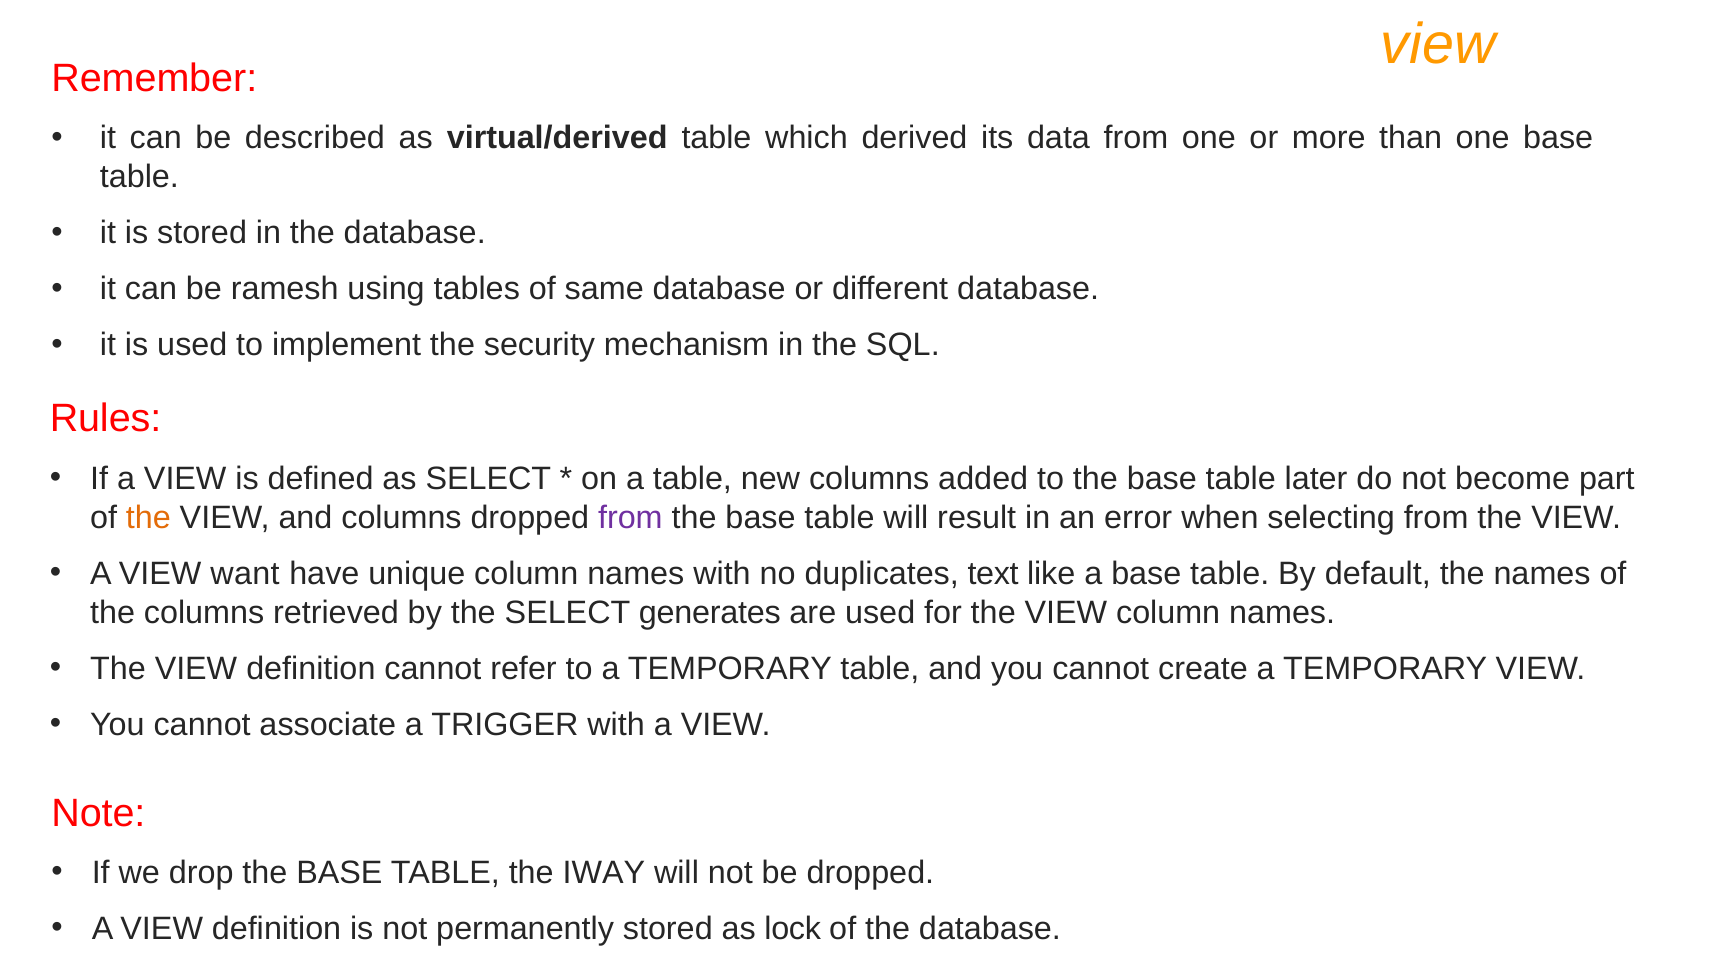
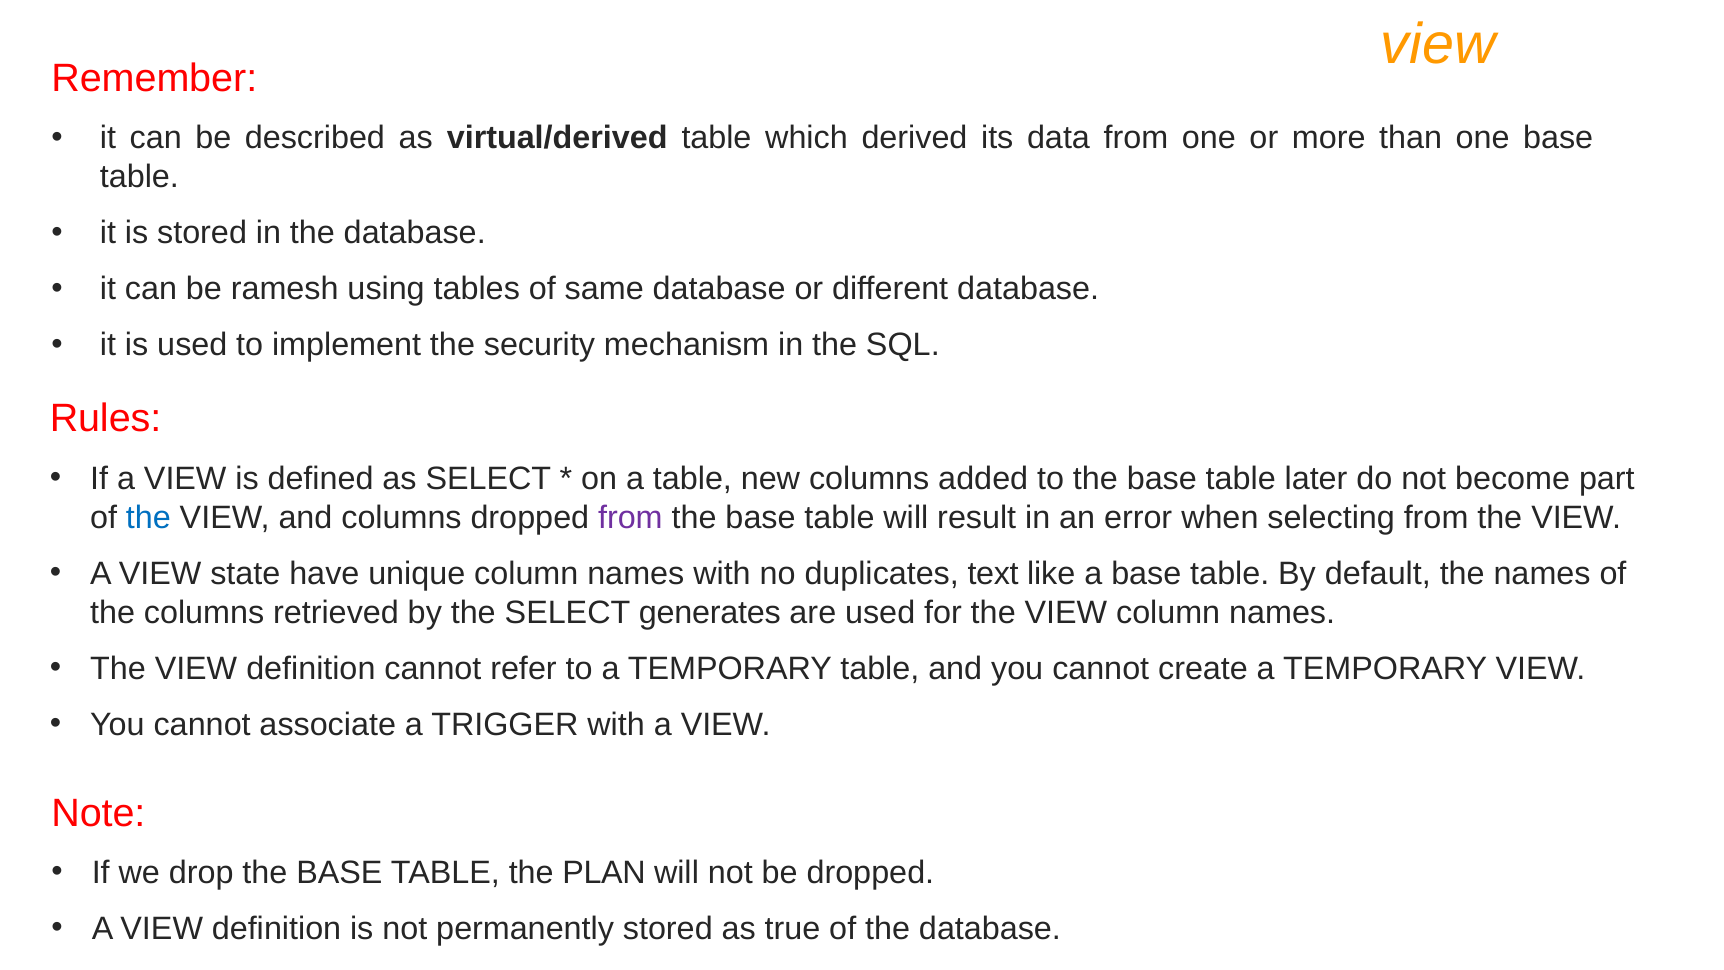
the colour: orange -> blue (148, 517)
want: want -> state (245, 573)
IWAY: IWAY -> PLAN (604, 873)
lock: lock -> true (793, 929)
